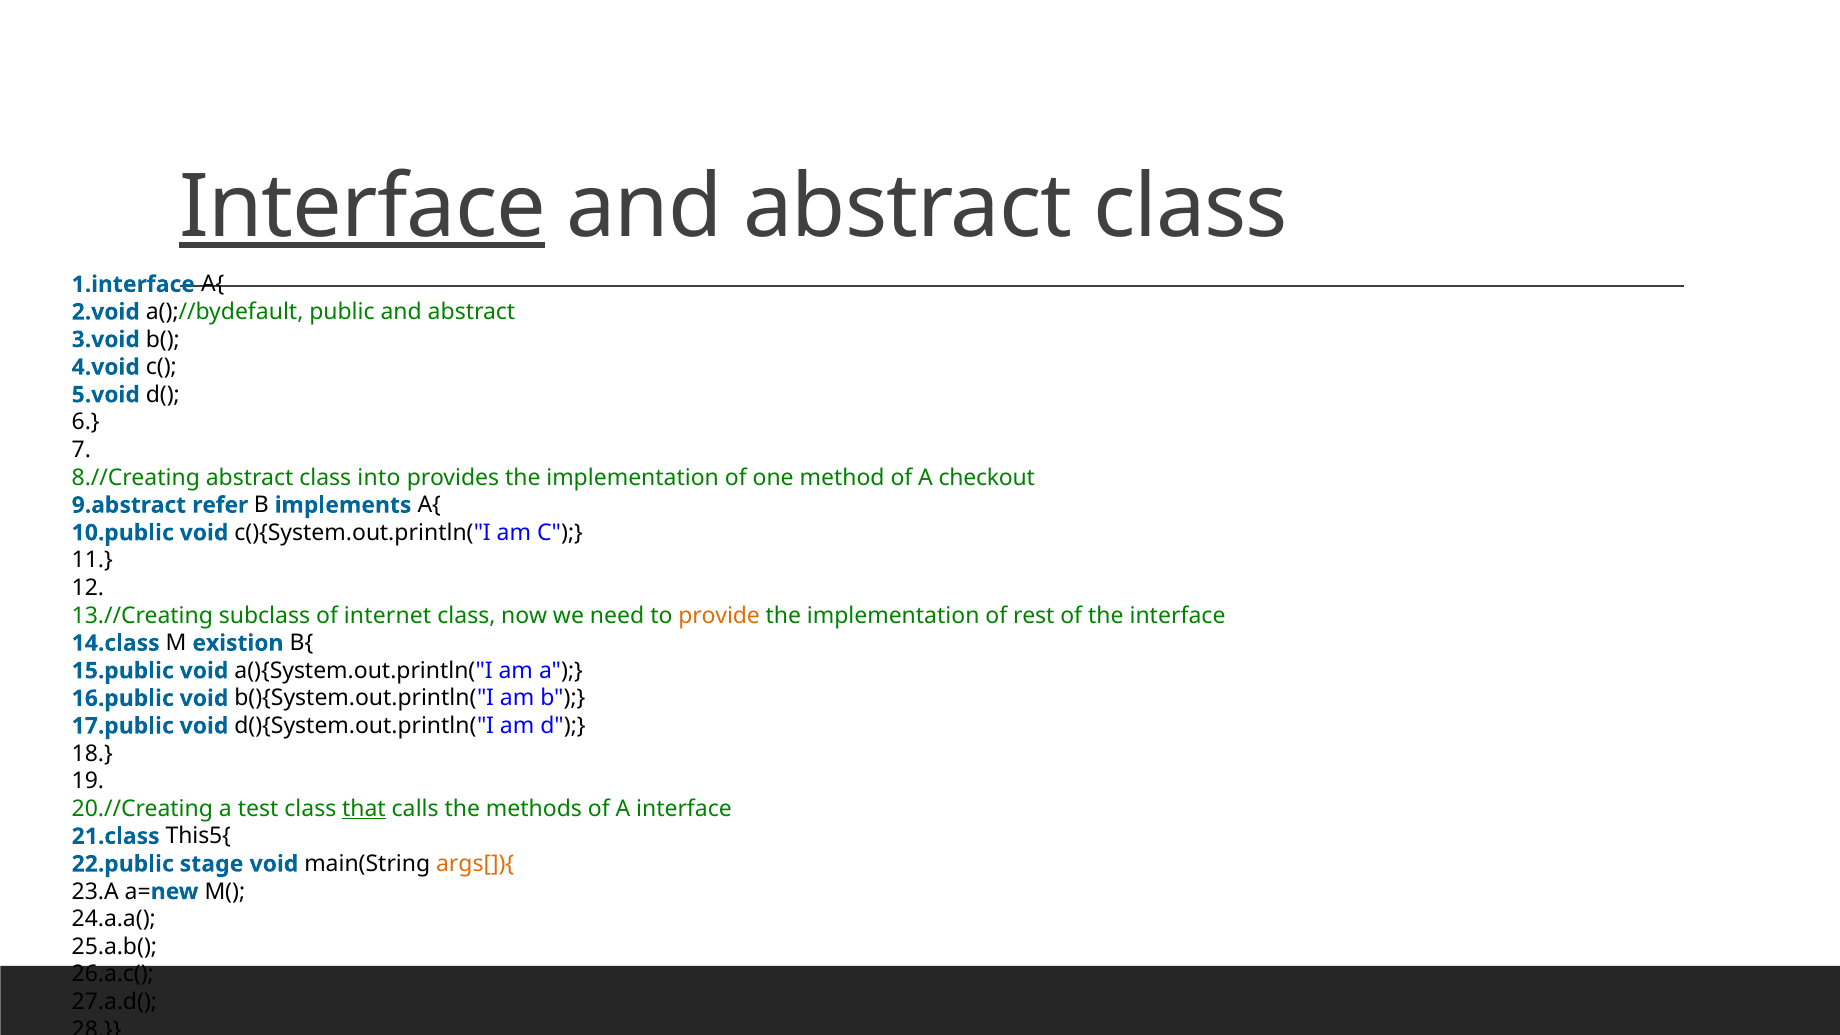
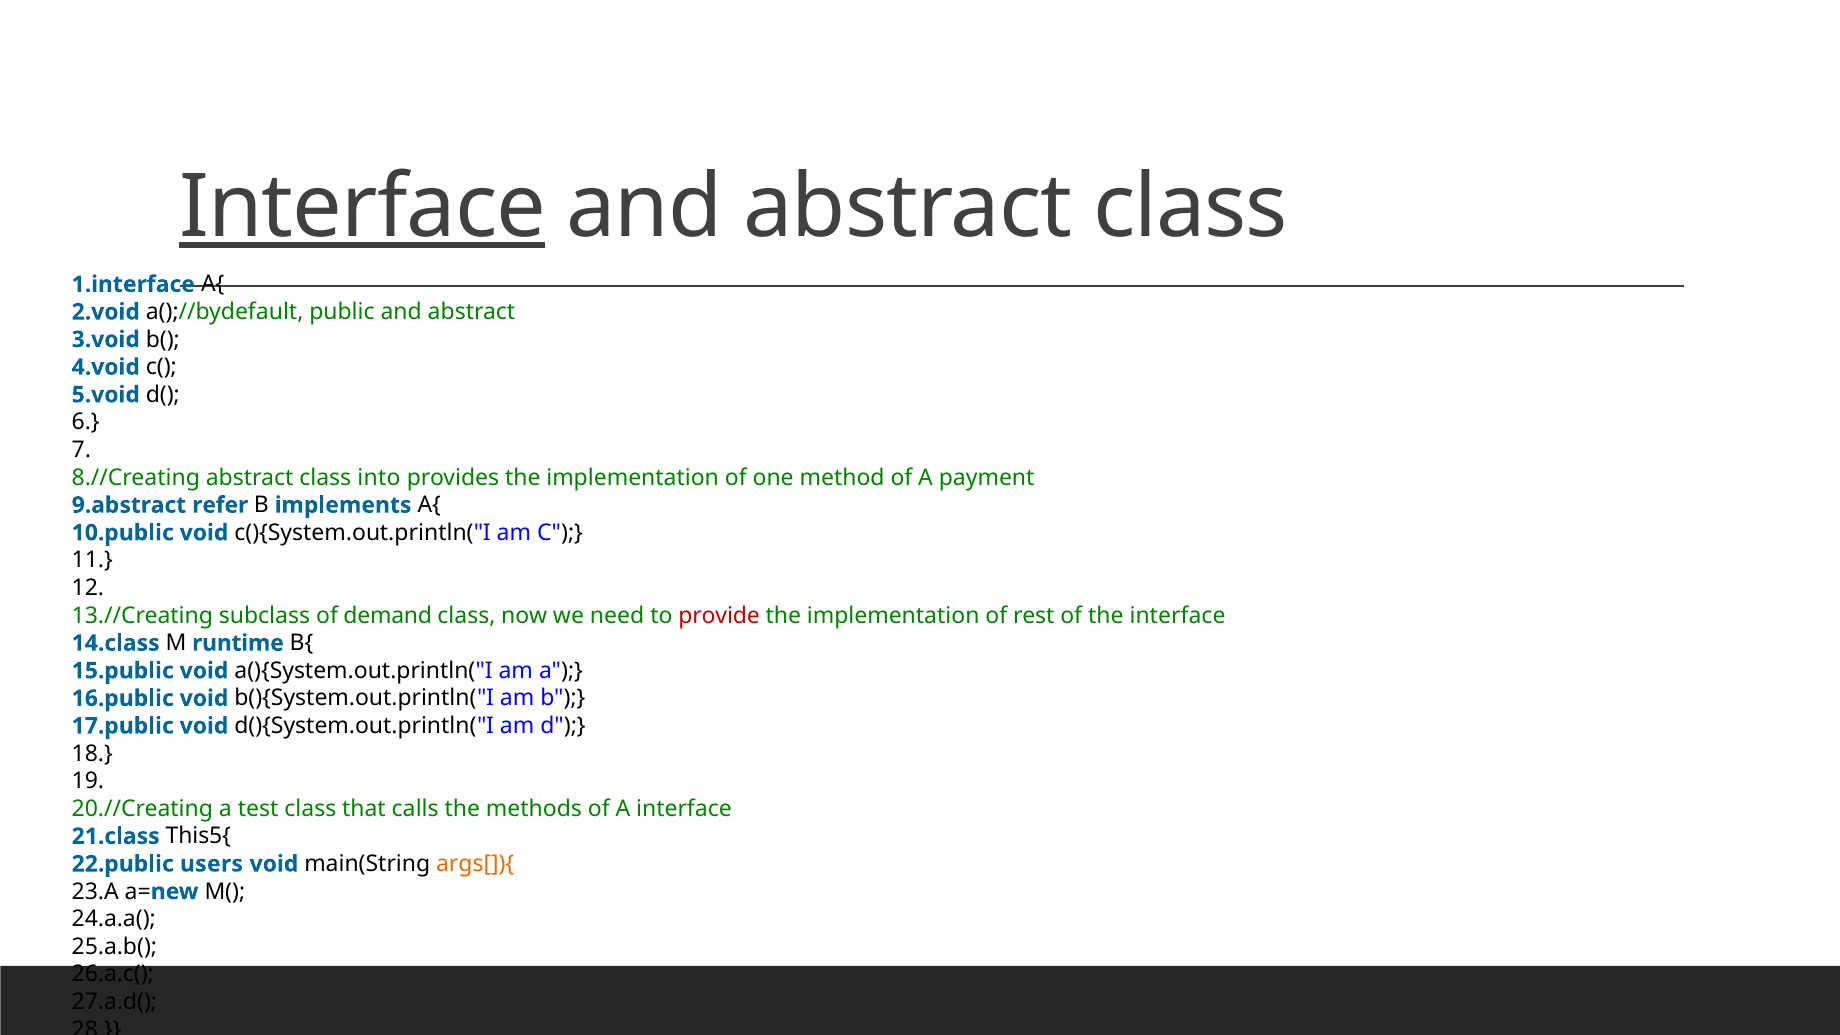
checkout: checkout -> payment (987, 478)
internet: internet -> demand (388, 616)
provide colour: orange -> red (719, 616)
existion: existion -> runtime (238, 643)
that underline: present -> none (364, 809)
stage: stage -> users (211, 864)
